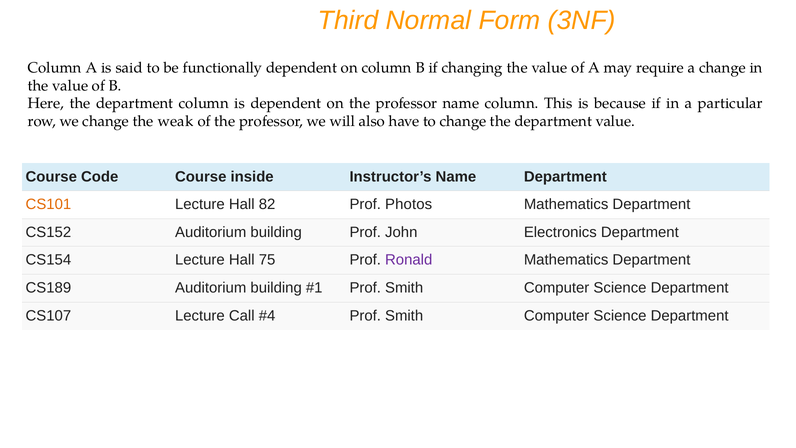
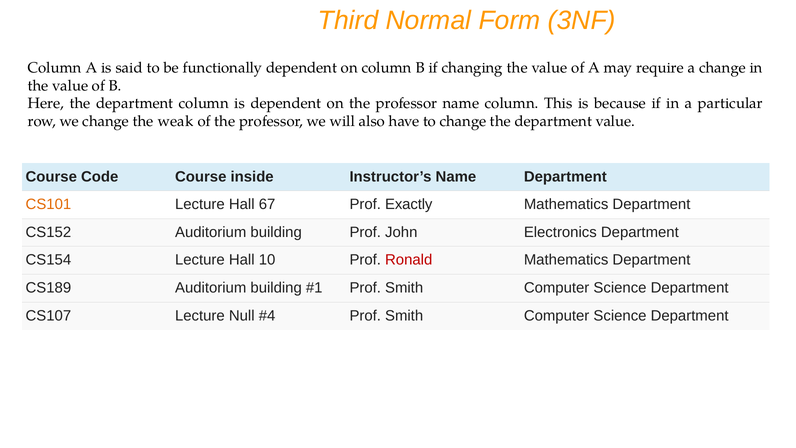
82: 82 -> 67 (267, 204)
Photos: Photos -> Exactly (409, 204)
75: 75 -> 10 (267, 260)
Ronald colour: purple -> red (409, 260)
Call: Call -> Null (242, 316)
